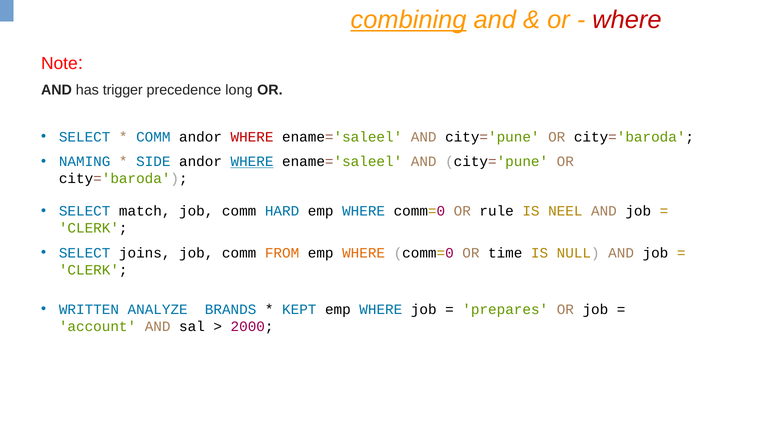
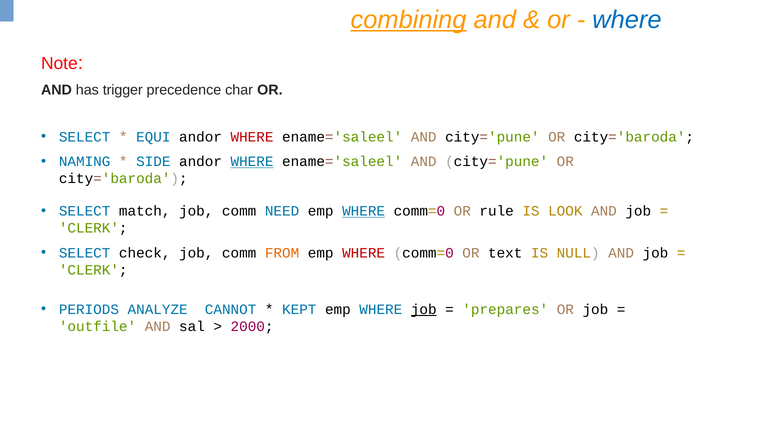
where colour: red -> blue (627, 20)
long: long -> char (239, 90)
COMM: COMM -> EQUI (153, 137)
HARD: HARD -> NEED (282, 211)
WHERE underline: none -> present (364, 211)
NEEL: NEEL -> LOOK (565, 211)
joins: joins -> check (145, 253)
WHERE colour: orange -> red (364, 253)
time: time -> text (505, 253)
WRITTEN: WRITTEN -> PERIODS (89, 310)
BRANDS: BRANDS -> CANNOT (231, 310)
job underline: none -> present (424, 310)
account: account -> outfile (98, 327)
